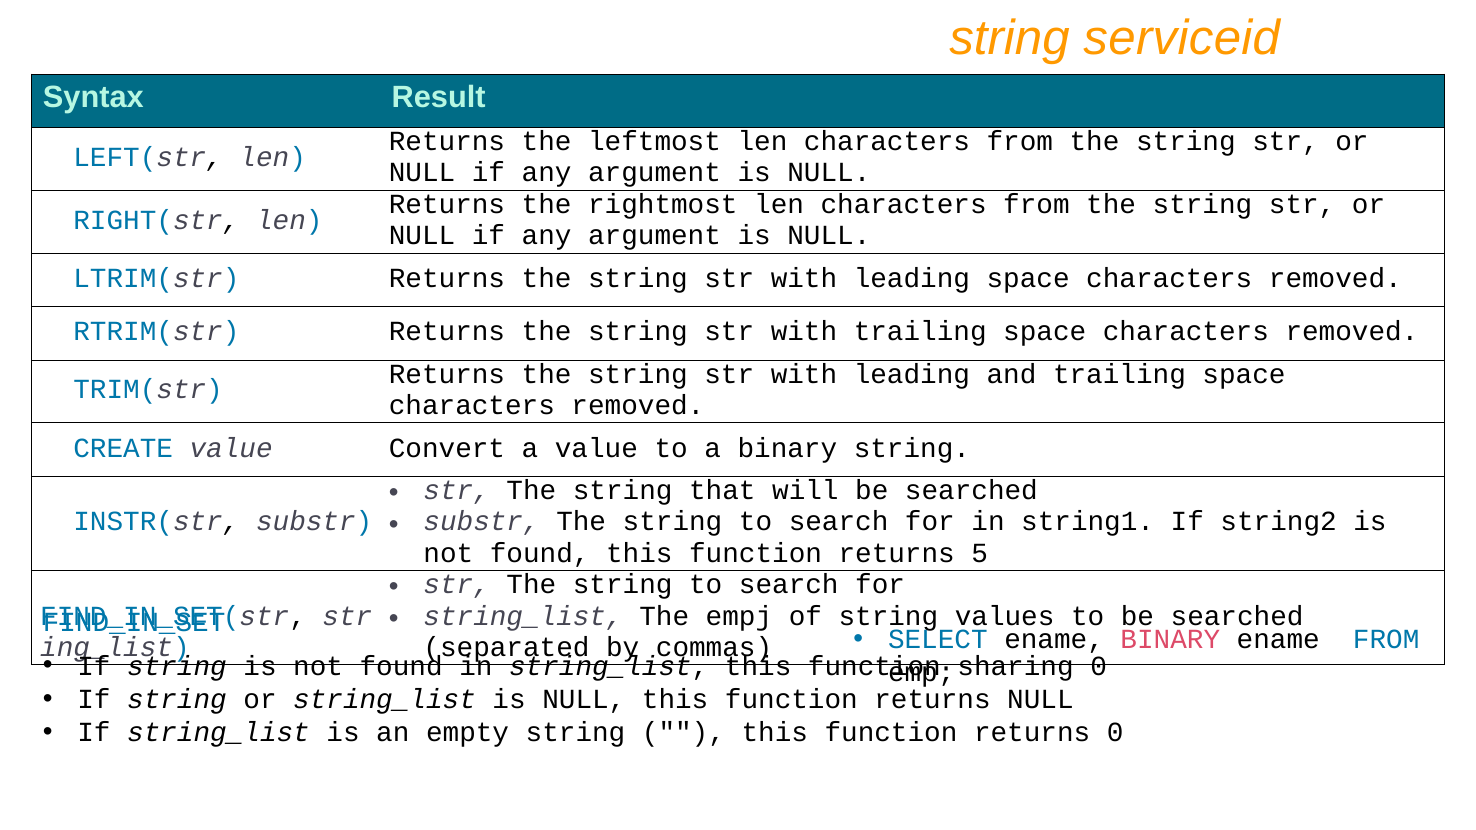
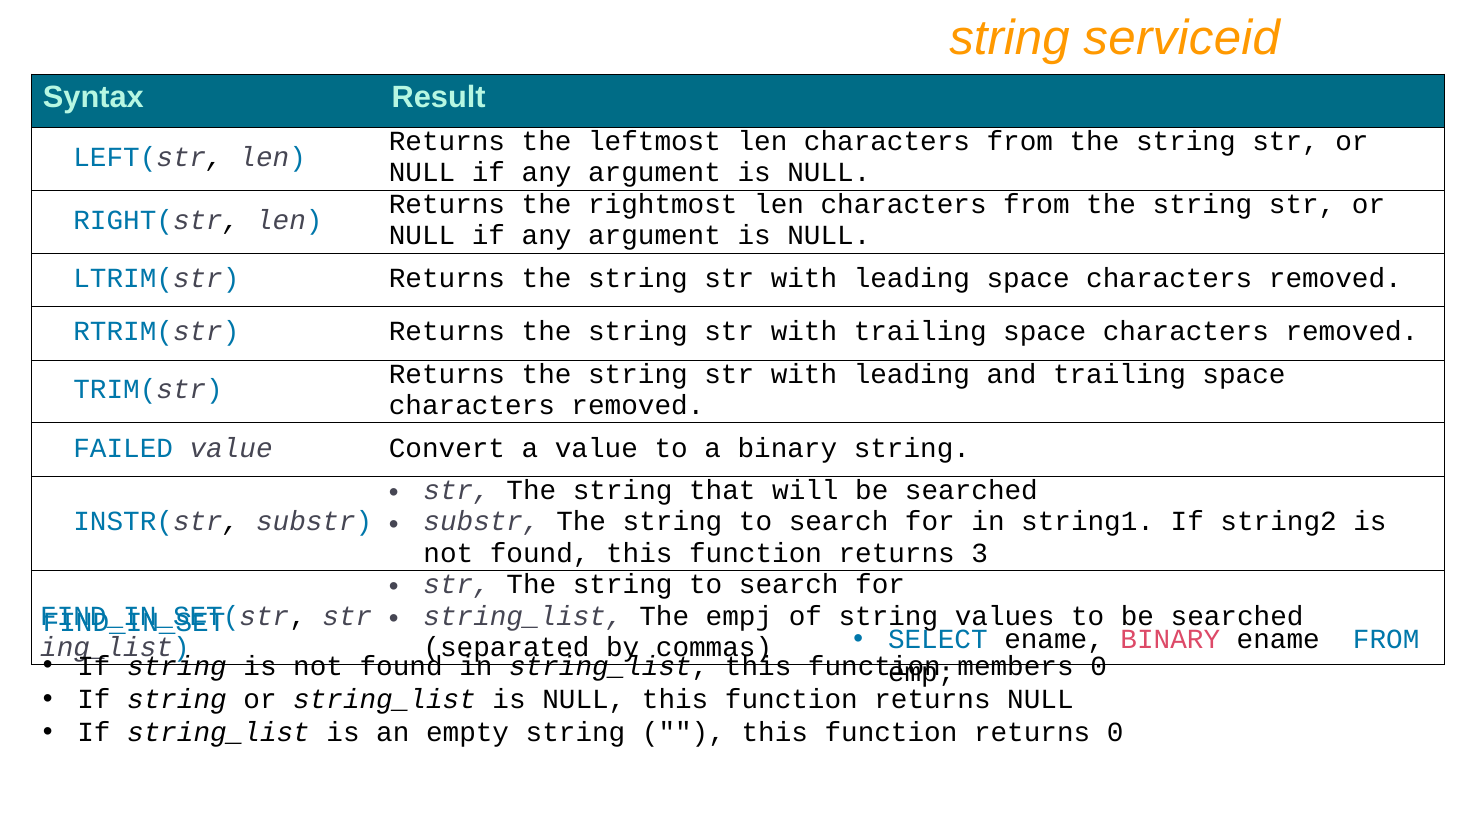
CREATE: CREATE -> FAILED (123, 448)
5: 5 -> 3 (980, 553)
sharing: sharing -> members (1016, 666)
